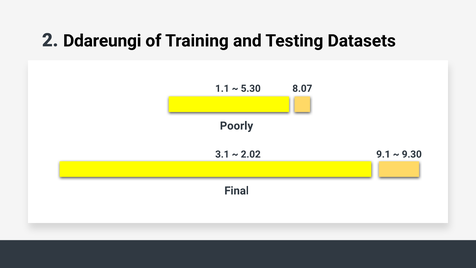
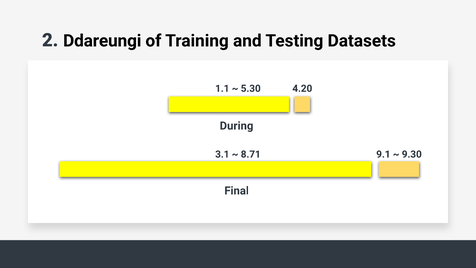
8.07: 8.07 -> 4.20 (302, 88)
Poorly: Poorly -> During (237, 126)
2.02: 2.02 -> 8.71 (251, 154)
